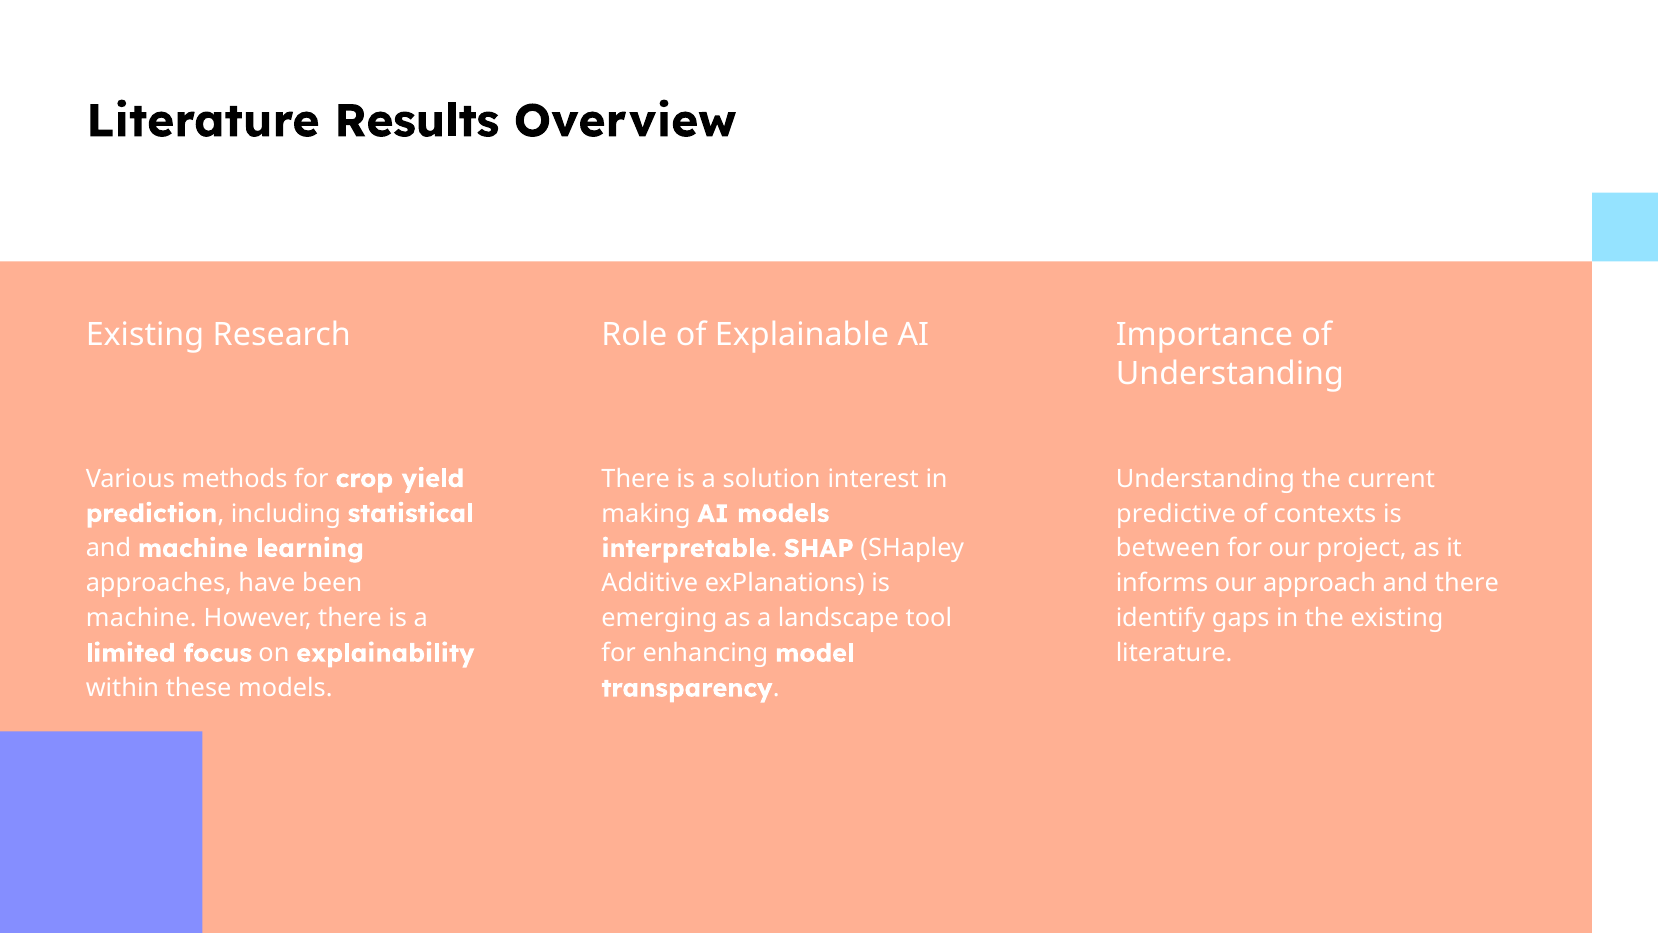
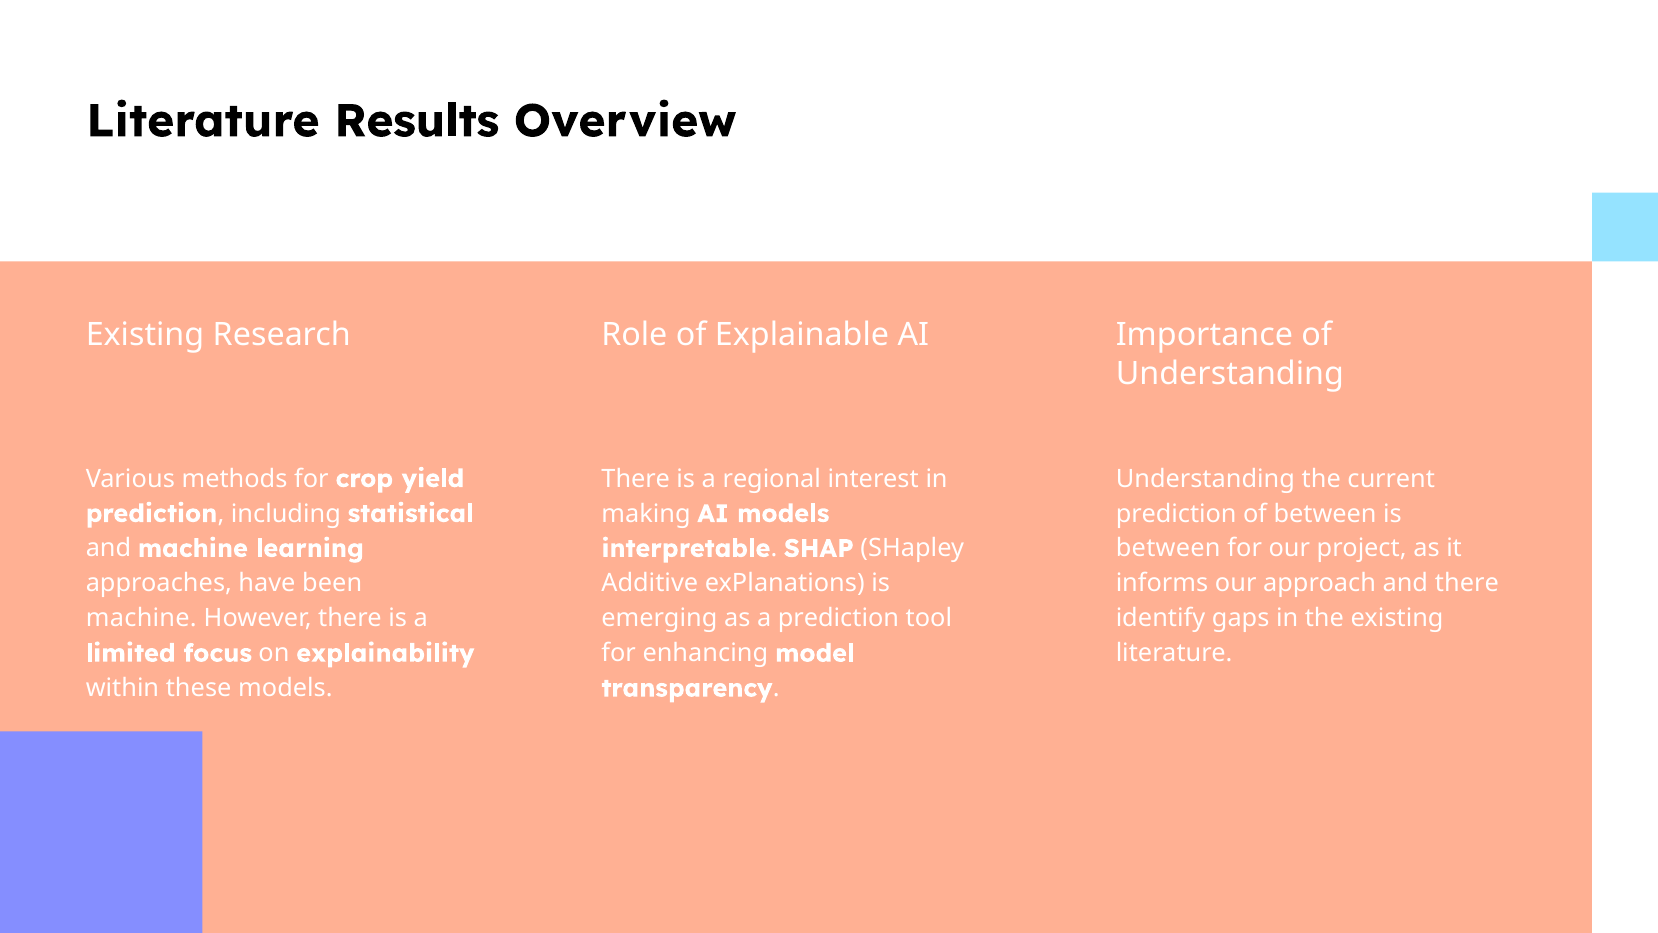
solution: solution -> regional (772, 479)
predictive: predictive -> prediction (1176, 513)
of contexts: contexts -> between (1325, 513)
a landscape: landscape -> prediction (838, 618)
